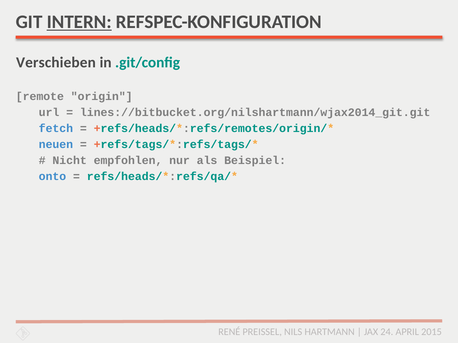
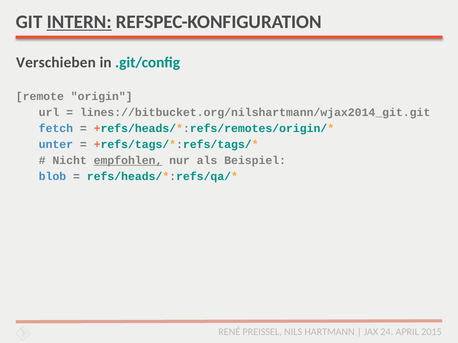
neuen: neuen -> unter (56, 145)
empfohlen underline: none -> present (128, 161)
onto: onto -> blob (52, 177)
